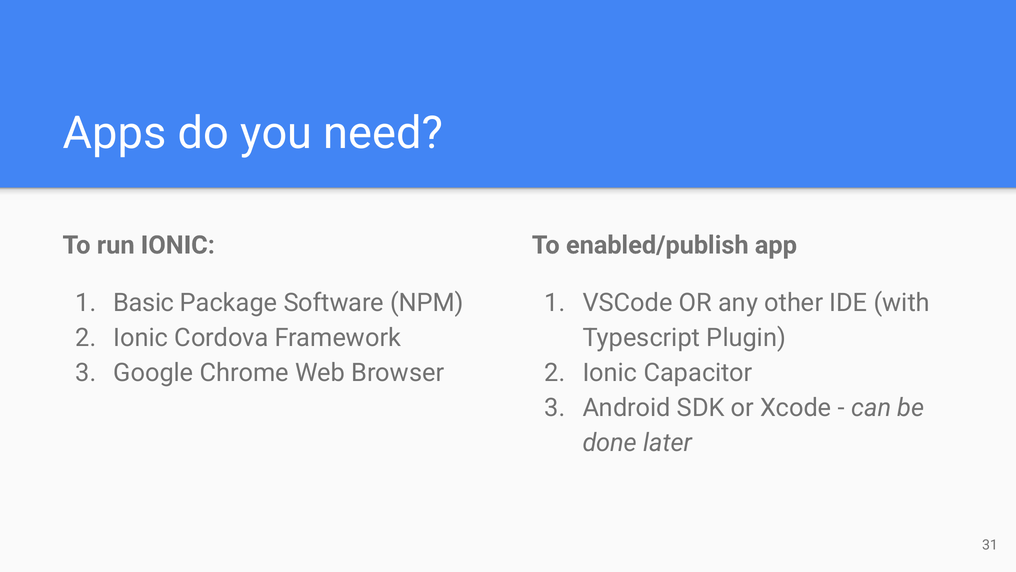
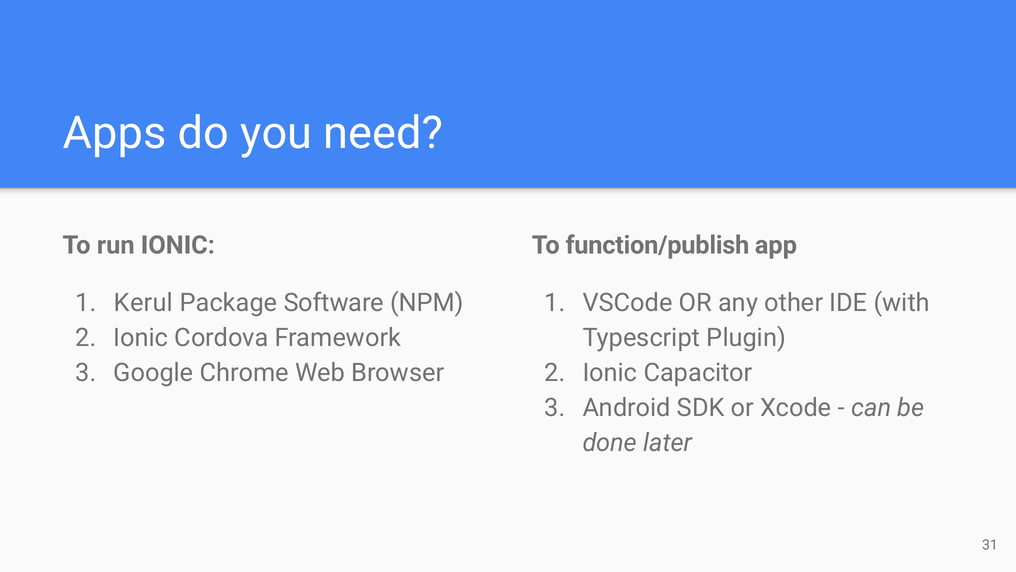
enabled/publish: enabled/publish -> function/publish (657, 245)
Basic: Basic -> Kerul (143, 303)
